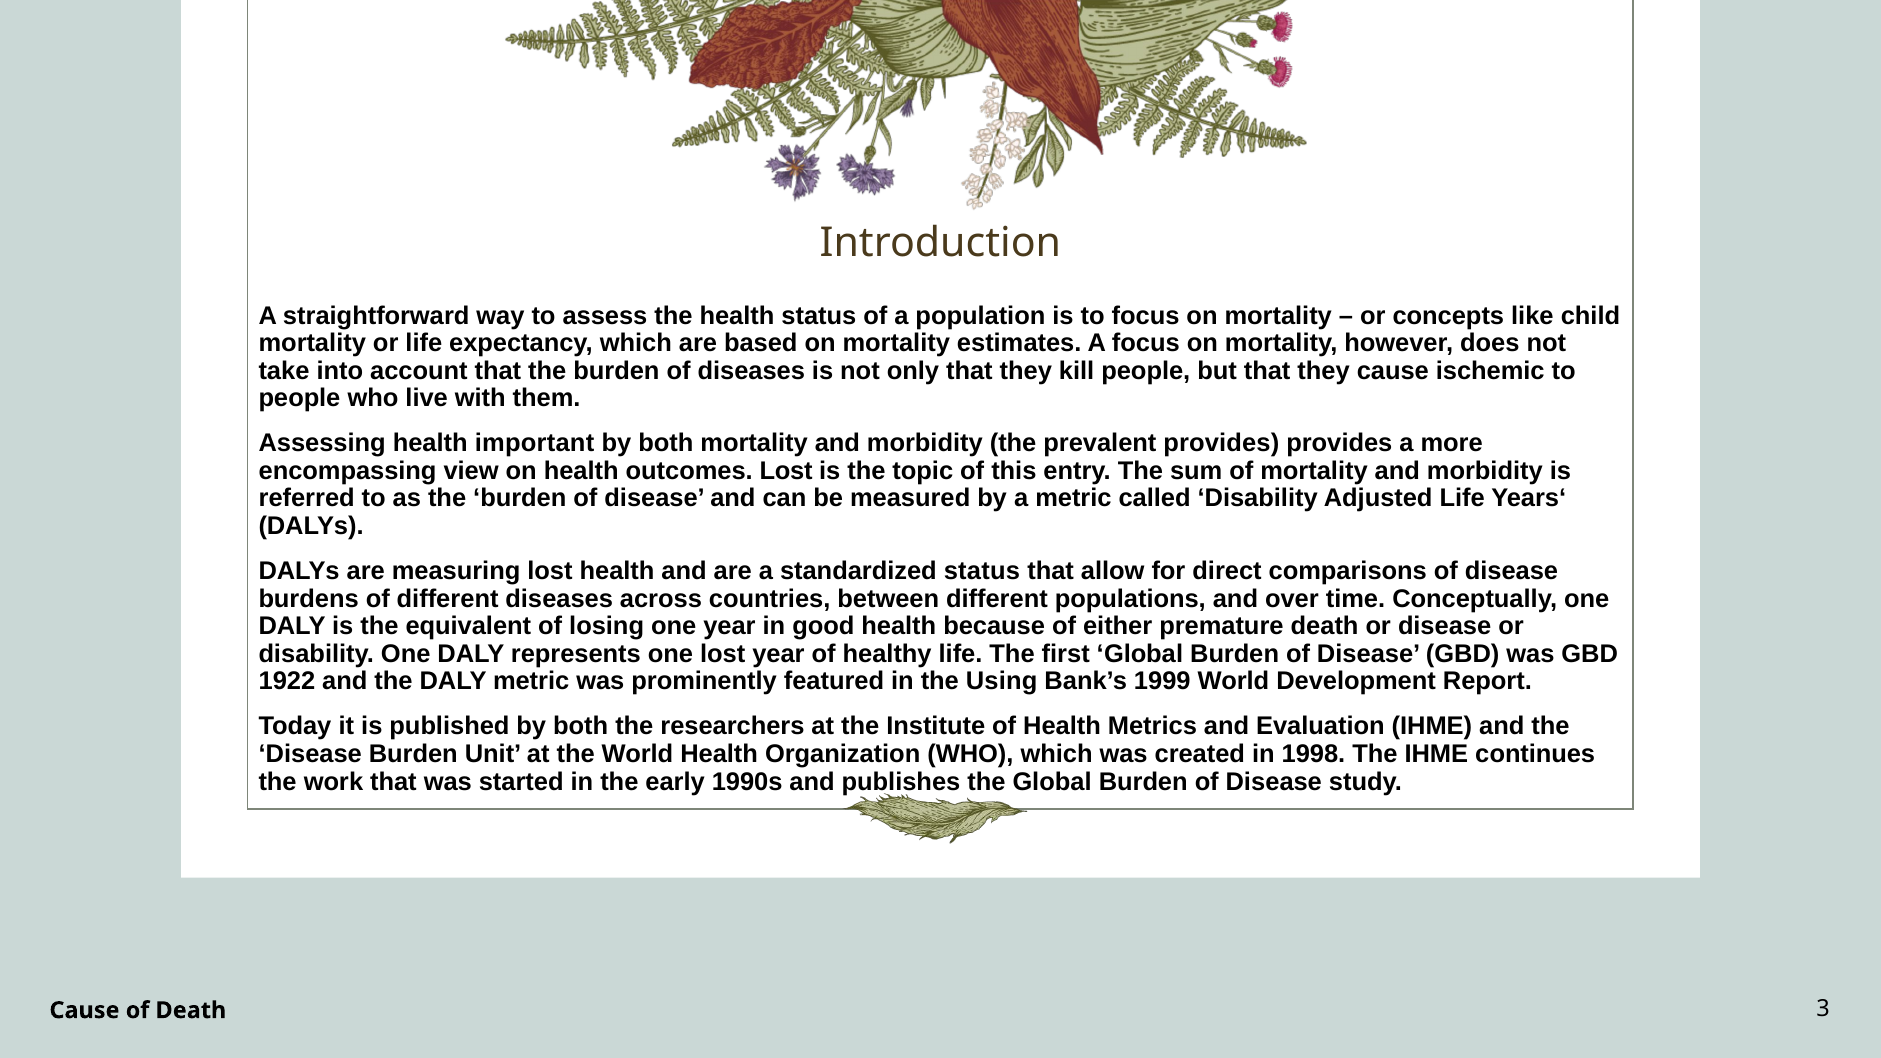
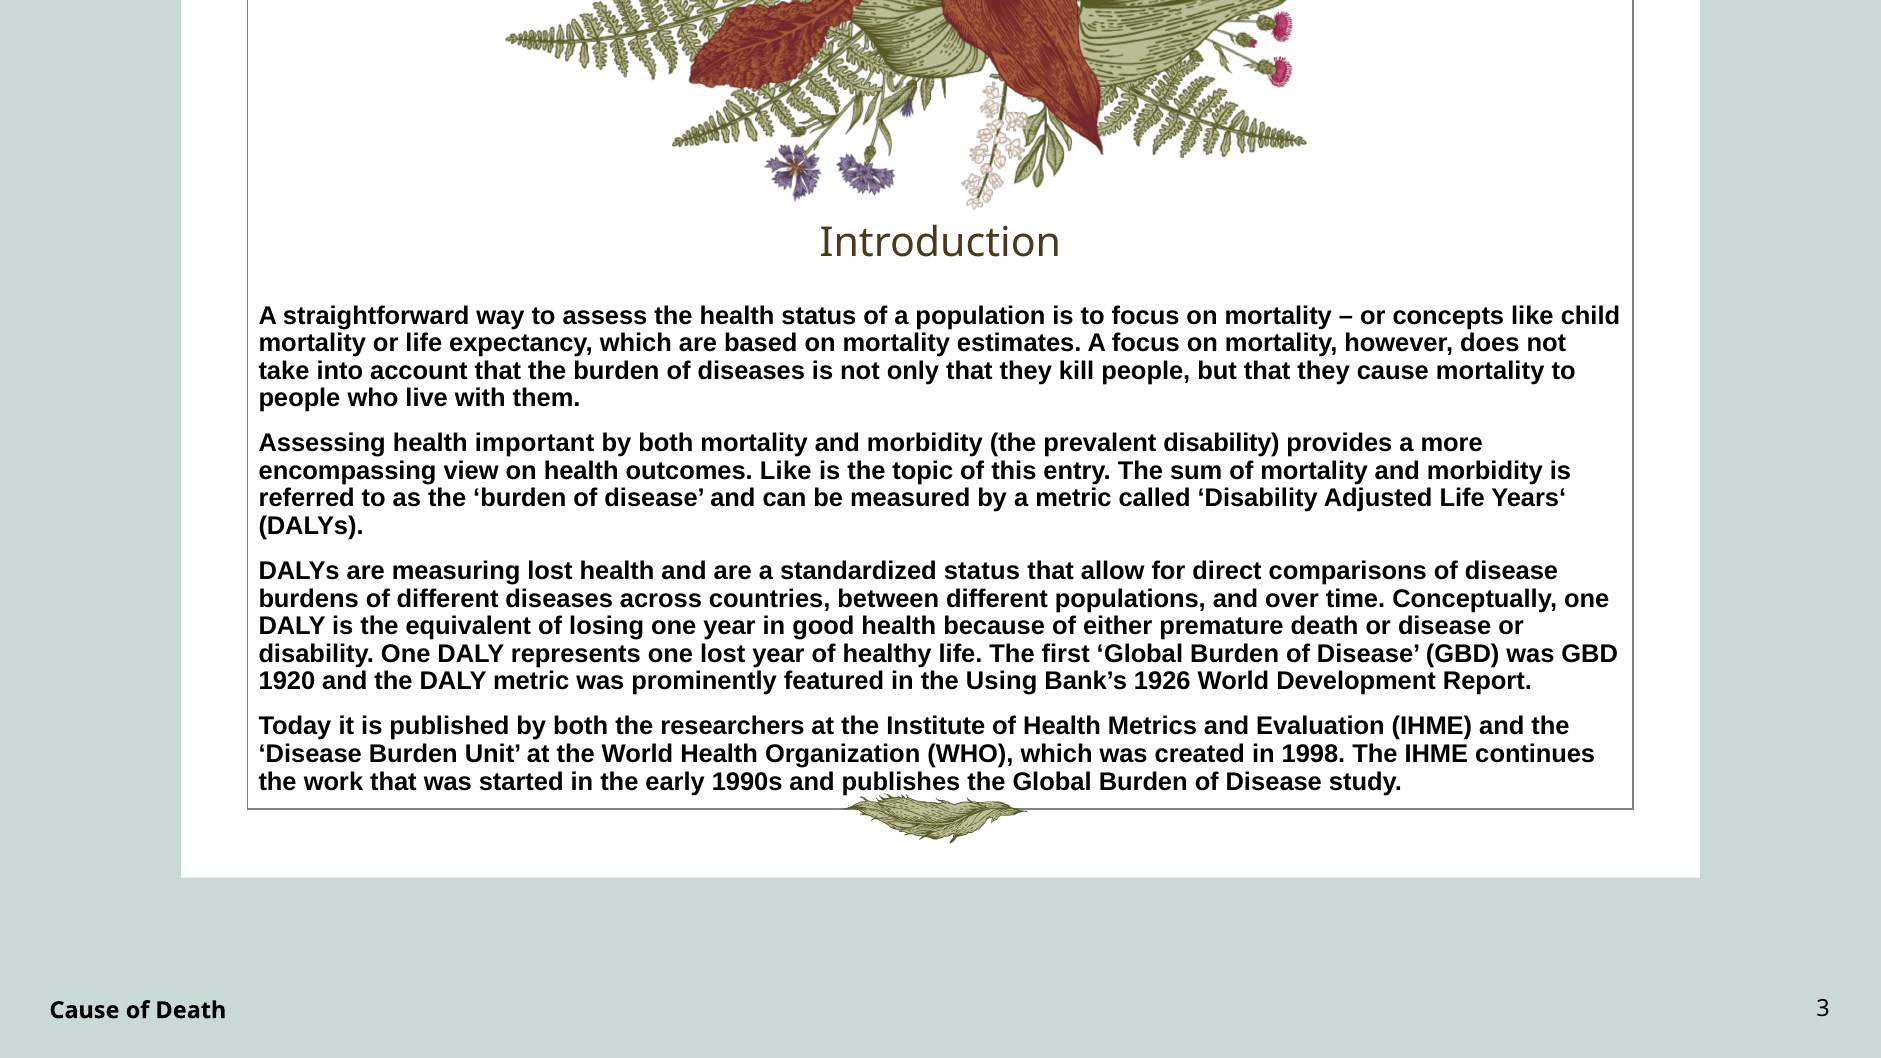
cause ischemic: ischemic -> mortality (1490, 371)
prevalent provides: provides -> disability (1222, 443)
outcomes Lost: Lost -> Like (786, 471)
1922: 1922 -> 1920 (287, 681)
1999: 1999 -> 1926 (1162, 681)
